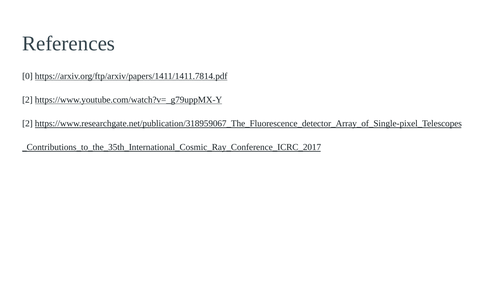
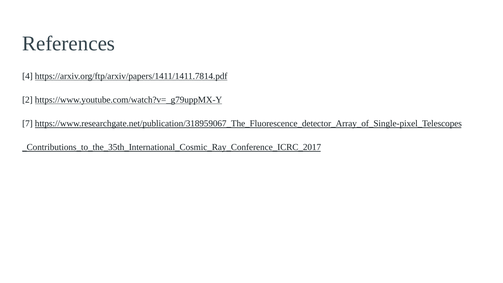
0: 0 -> 4 (27, 76)
2: 2 -> 7 (27, 124)
